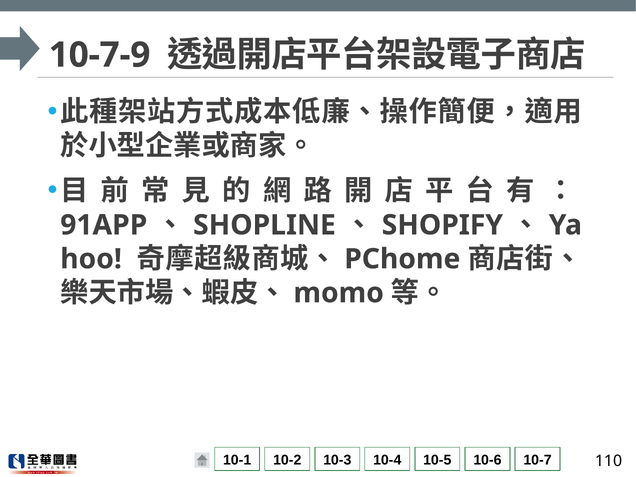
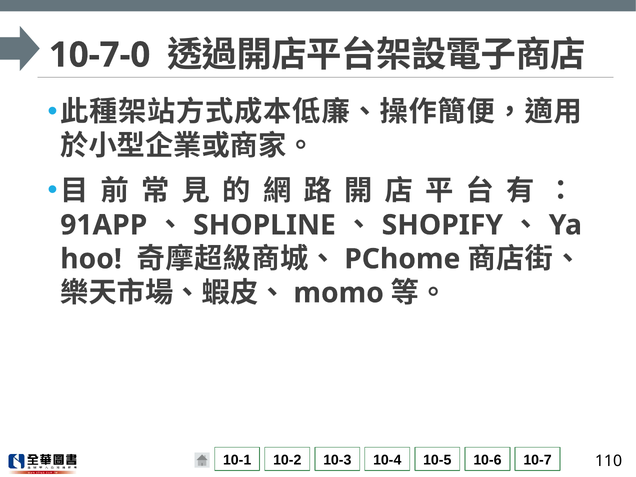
10-7-9: 10-7-9 -> 10-7-0 (100, 55)
